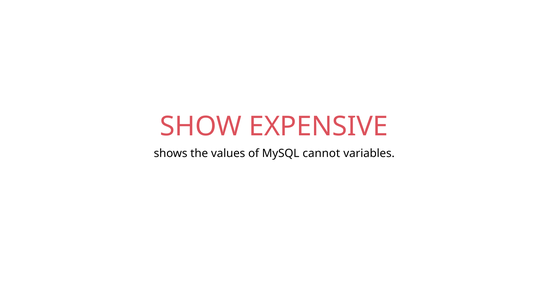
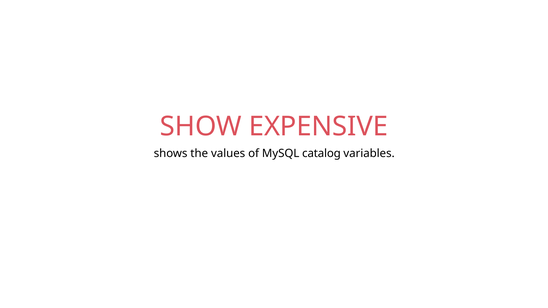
cannot: cannot -> catalog (321, 154)
